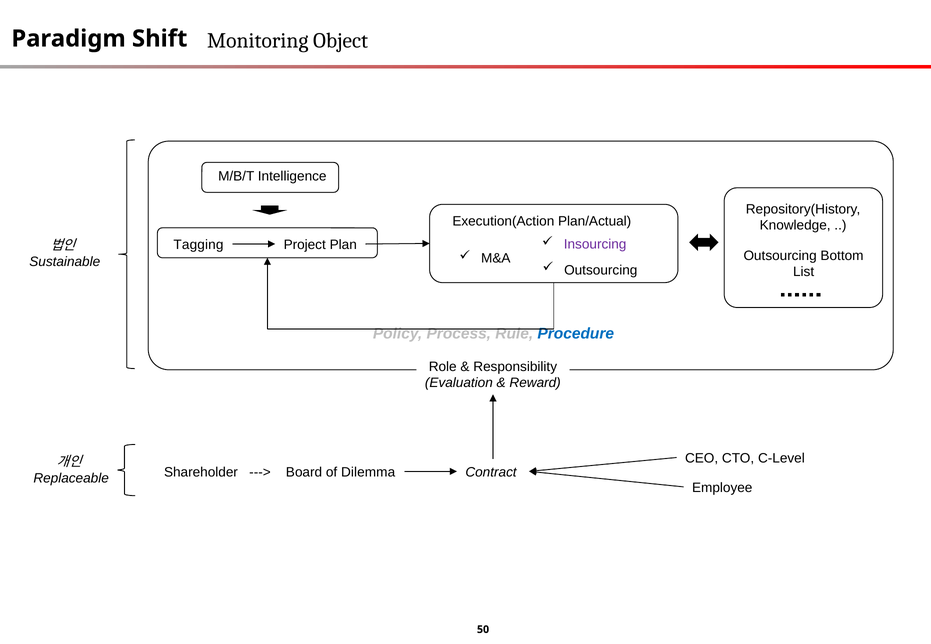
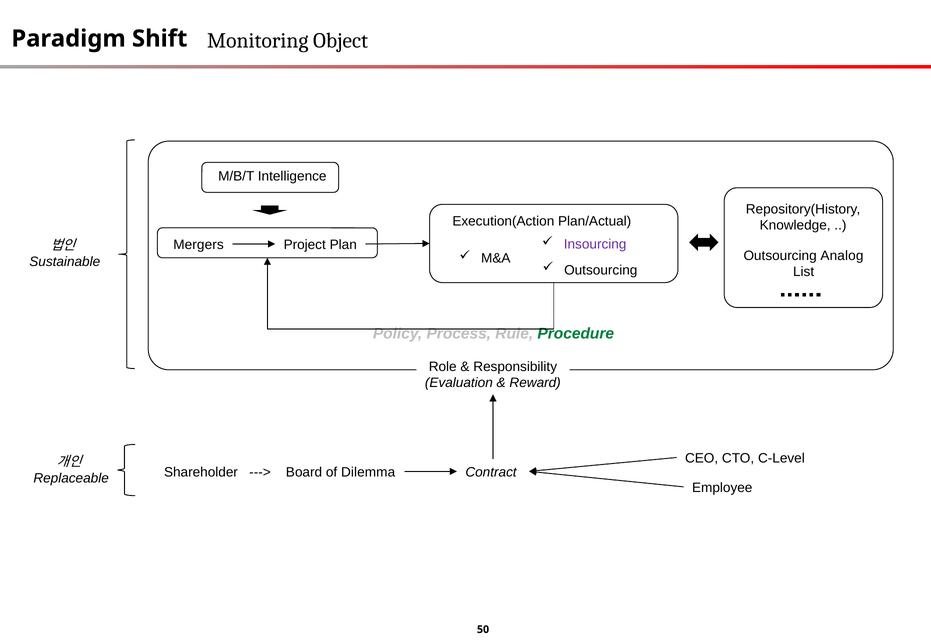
Tagging: Tagging -> Mergers (198, 245)
Bottom: Bottom -> Analog (842, 256)
Procedure colour: blue -> green (576, 334)
